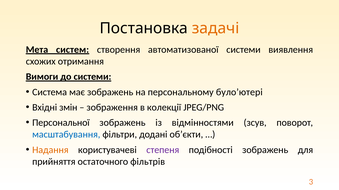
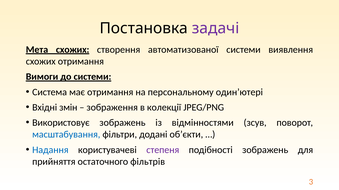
задачі colour: orange -> purple (216, 28)
Мета систем: систем -> схожих (73, 50)
має зображень: зображень -> отримання (110, 92)
було’ютері: було’ютері -> один’ютері (239, 92)
Персональної: Персональної -> Використовує (61, 123)
Надання colour: orange -> blue (50, 150)
